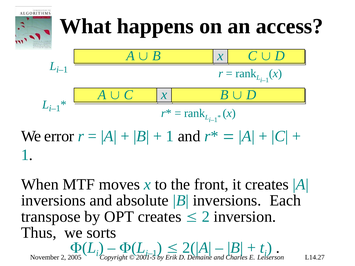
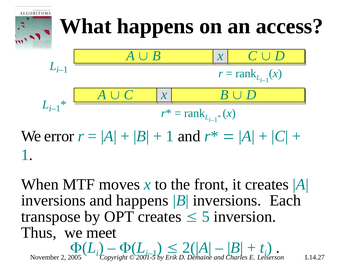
and absolute: absolute -> happens (142, 201)
2: 2 -> 5 (206, 217)
sorts: sorts -> meet (102, 233)
